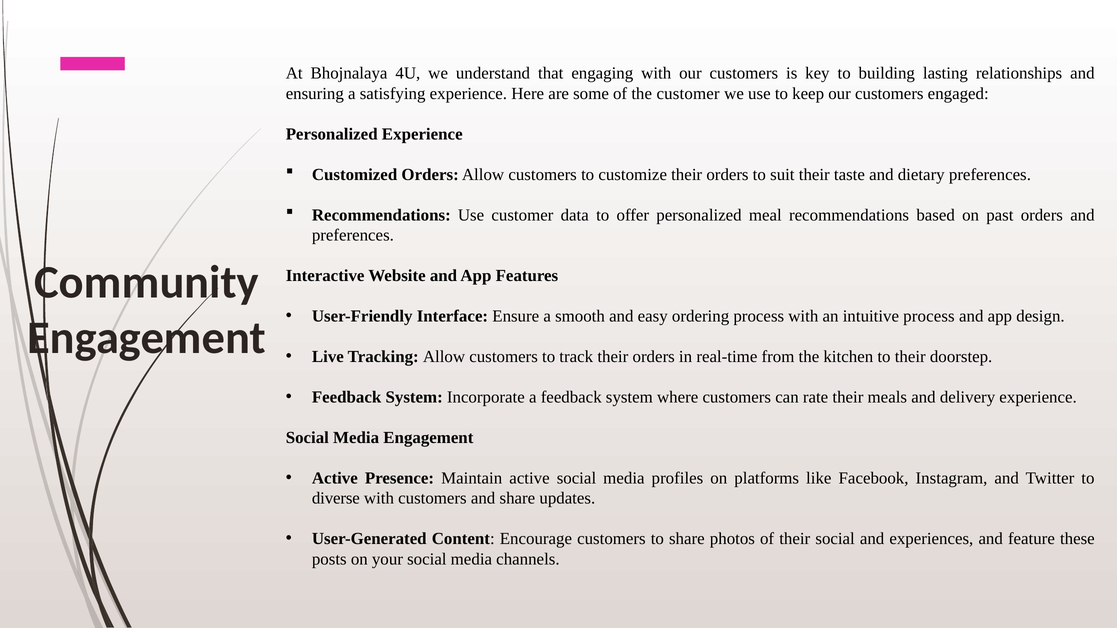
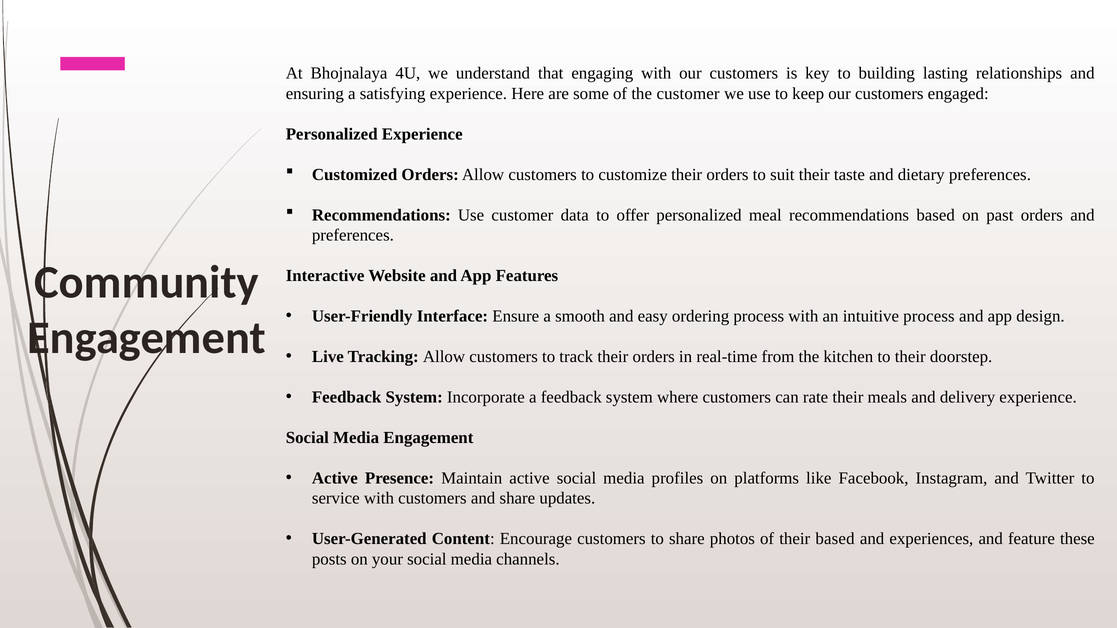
diverse: diverse -> service (336, 499)
their social: social -> based (835, 539)
